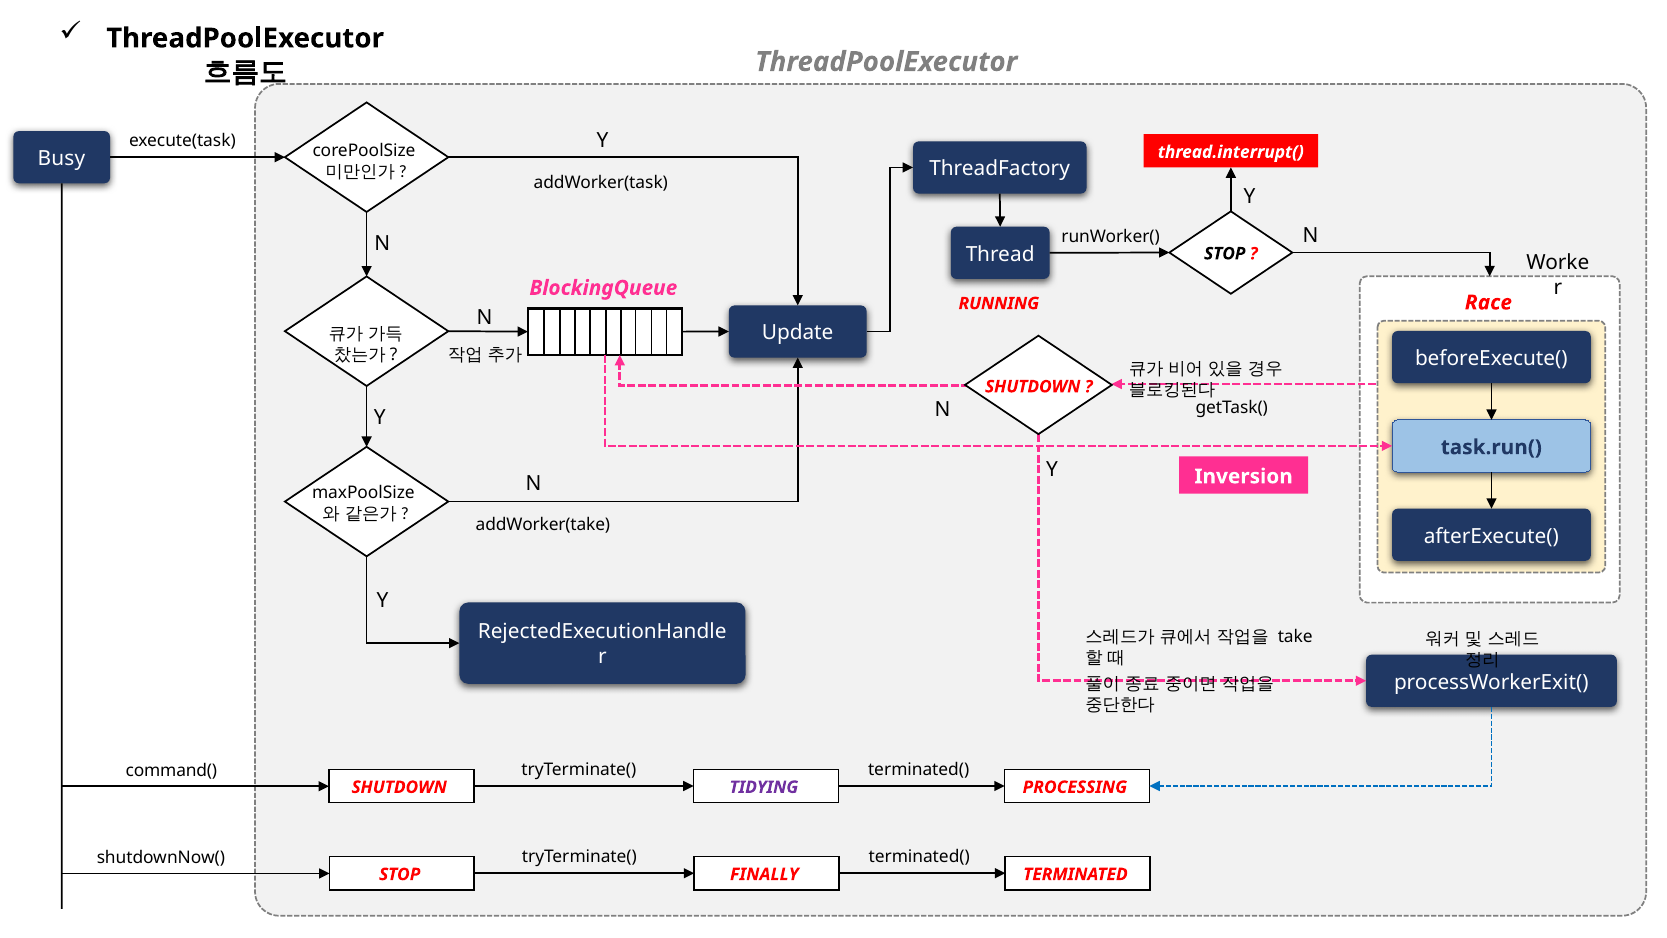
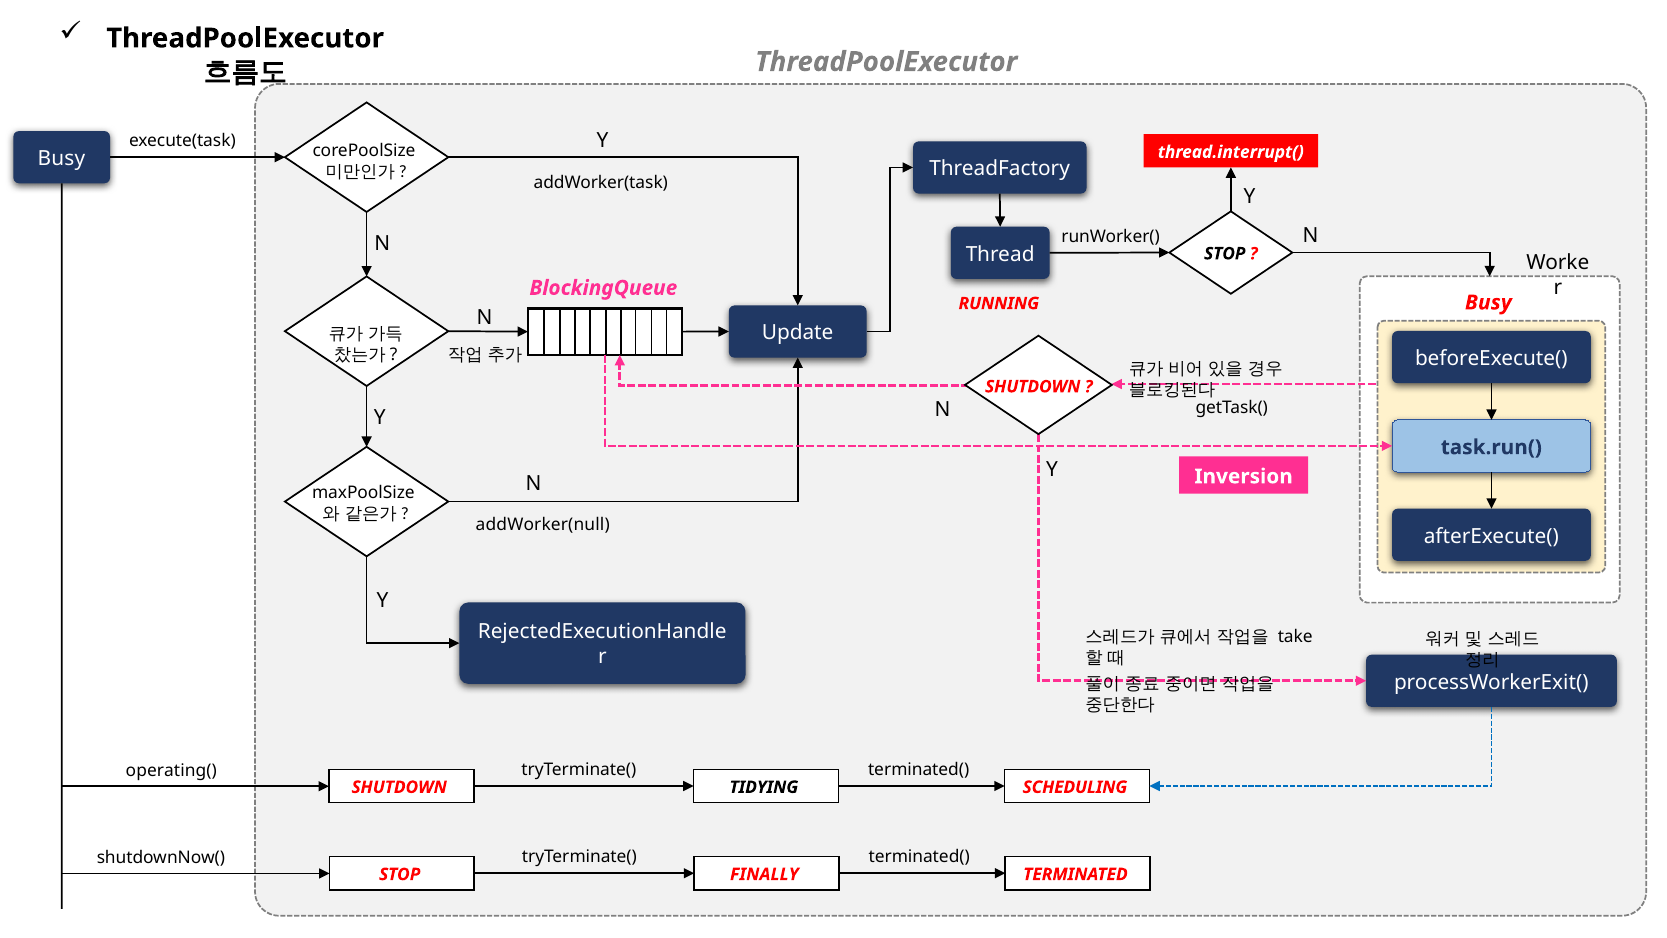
RUNNING Race: Race -> Busy (1488, 302)
addWorker(take: addWorker(take -> addWorker(null (543, 525)
command(: command( -> operating( (171, 770)
TIDYING colour: purple -> black (764, 787)
PROCESSING: PROCESSING -> SCHEDULING (1075, 787)
